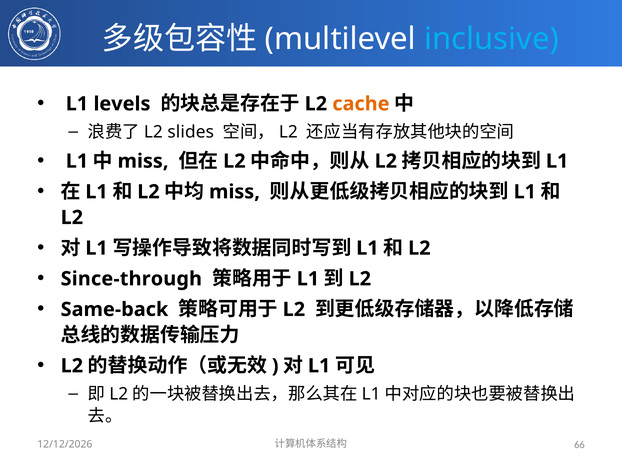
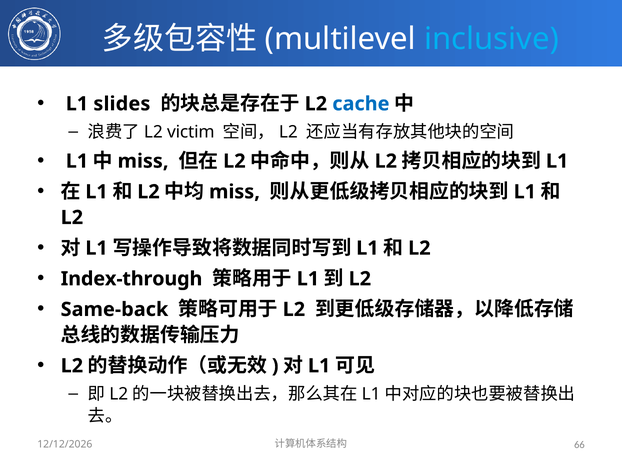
levels: levels -> slides (122, 104)
cache colour: orange -> blue (361, 104)
slides: slides -> victim (191, 132)
Since-through: Since-through -> Index-through (132, 279)
